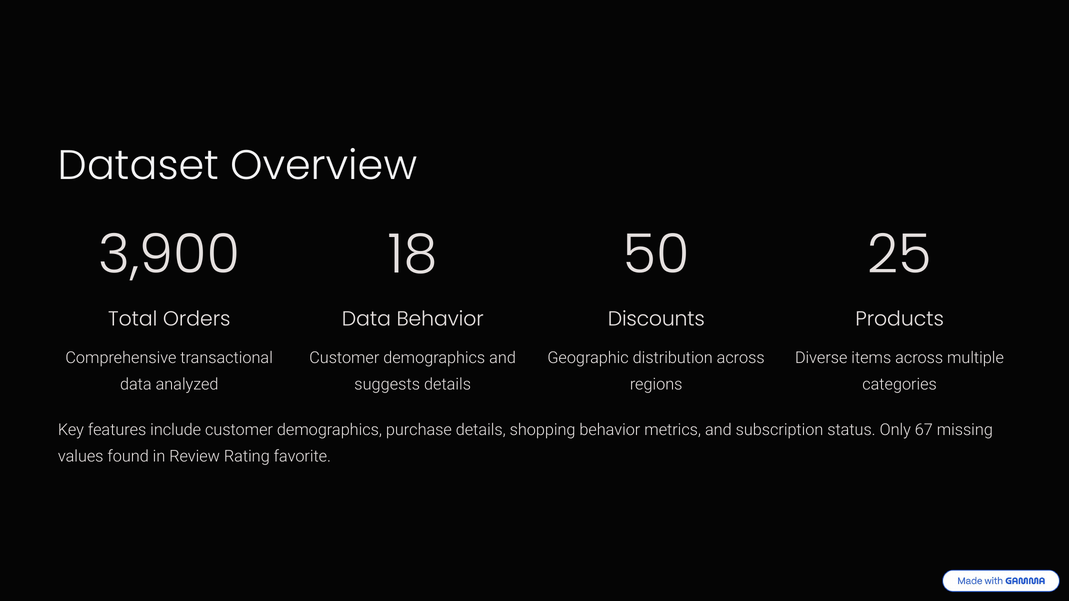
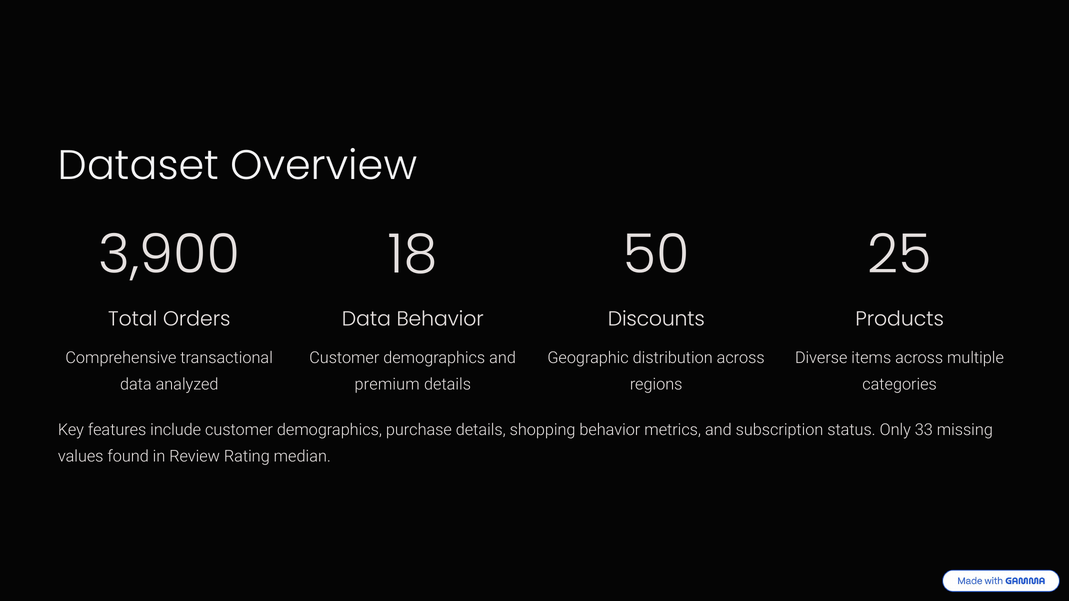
suggests: suggests -> premium (387, 385)
67: 67 -> 33 (924, 430)
favorite: favorite -> median (302, 456)
